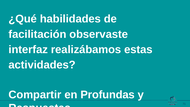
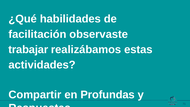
interfaz: interfaz -> trabajar (28, 49)
